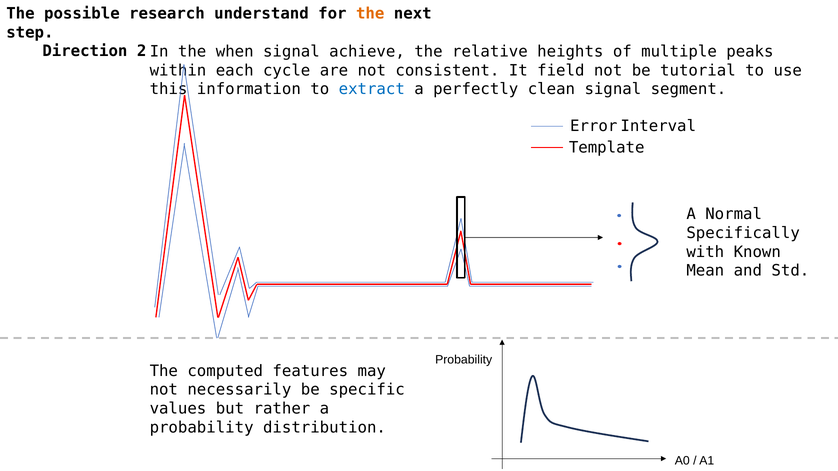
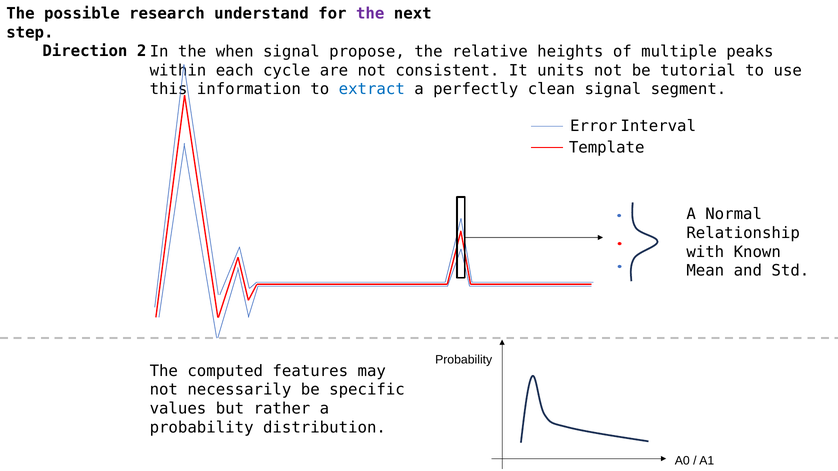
the colour: orange -> purple (370, 14)
achieve: achieve -> propose (367, 52)
field: field -> units (561, 70)
Specifically: Specifically -> Relationship (743, 233)
